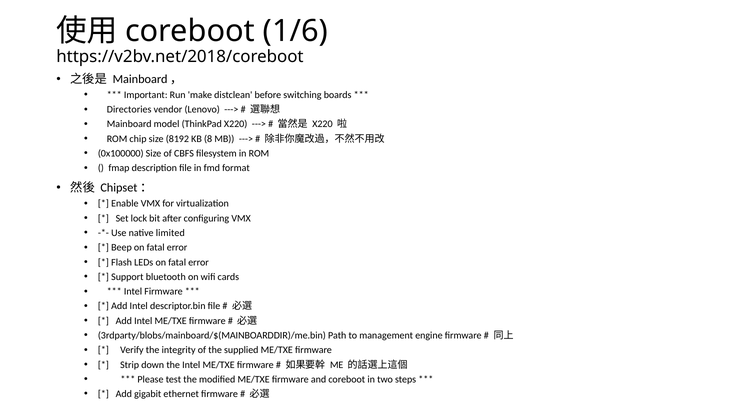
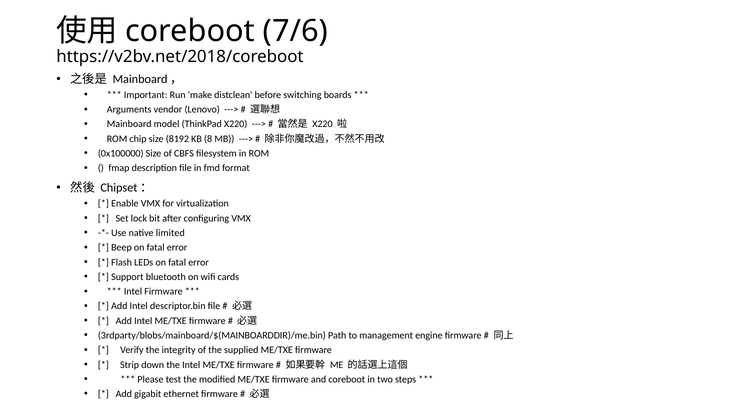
1/6: 1/6 -> 7/6 (295, 31)
Directories: Directories -> Arguments (129, 110)
